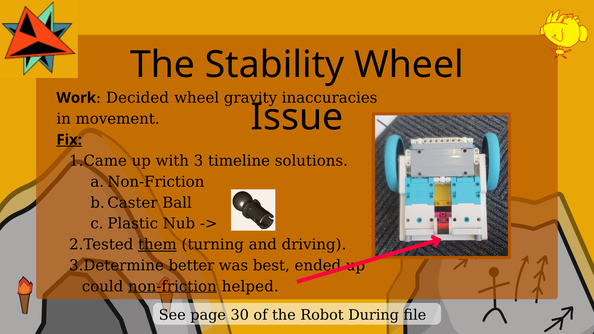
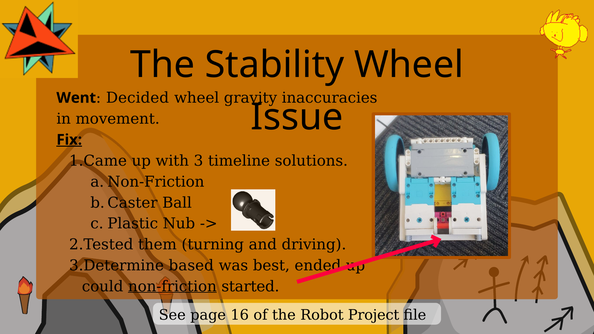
Work: Work -> Went (76, 98)
them underline: present -> none (157, 245)
better: better -> based (191, 266)
helped: helped -> started (250, 287)
30: 30 -> 16 (240, 315)
During: During -> Project (374, 315)
